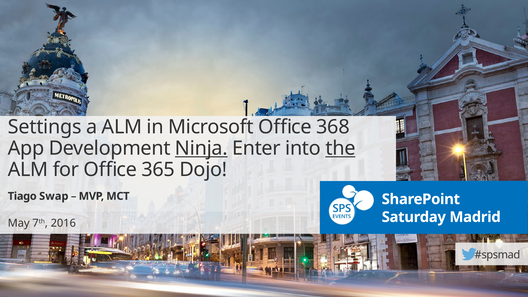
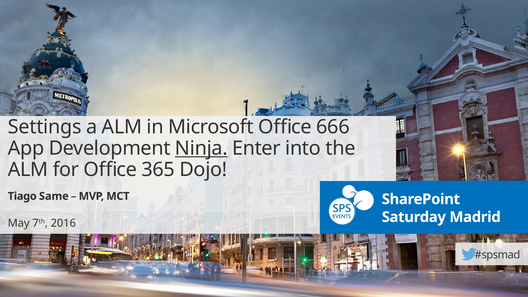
368: 368 -> 666 (333, 127)
the underline: present -> none (340, 148)
Swap: Swap -> Same (54, 196)
